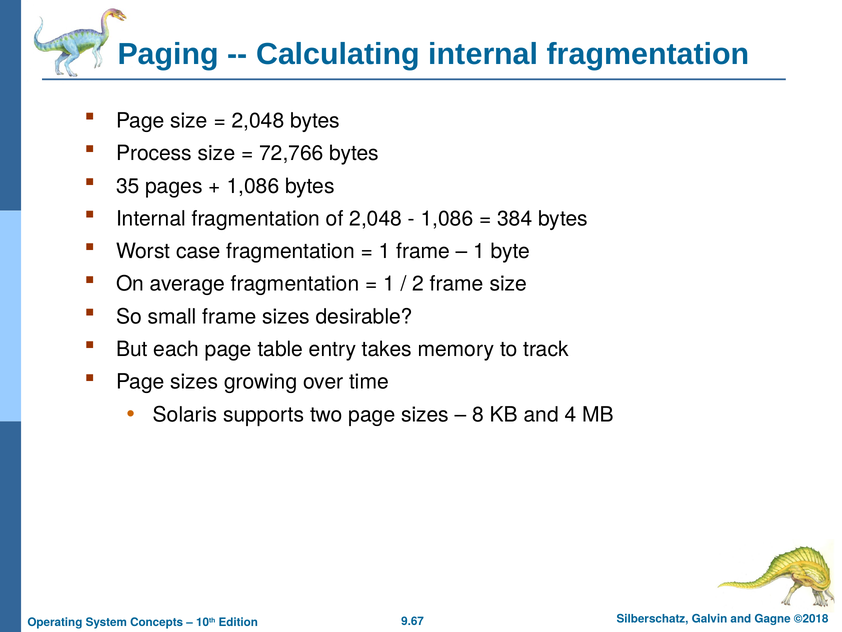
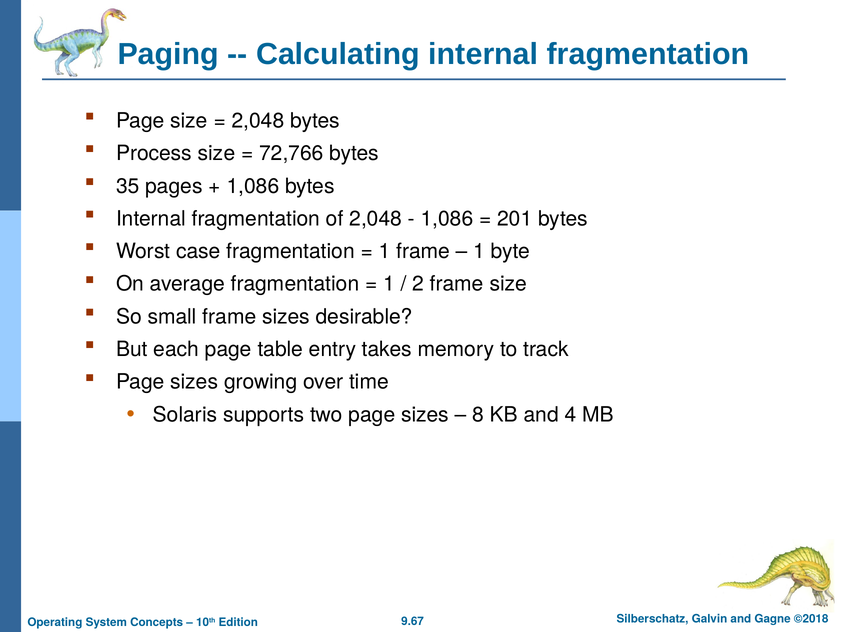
384: 384 -> 201 (515, 219)
